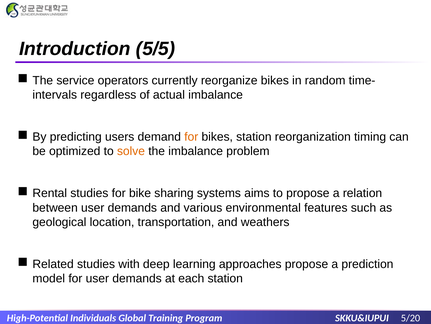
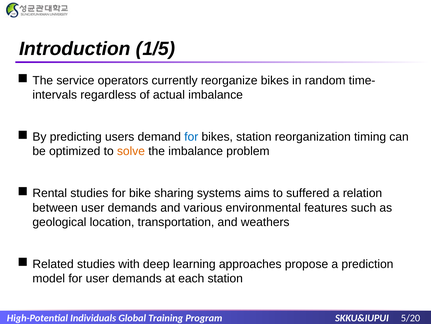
5/5: 5/5 -> 1/5 (156, 49)
for colour: orange -> blue (191, 137)
to propose: propose -> suffered (308, 193)
